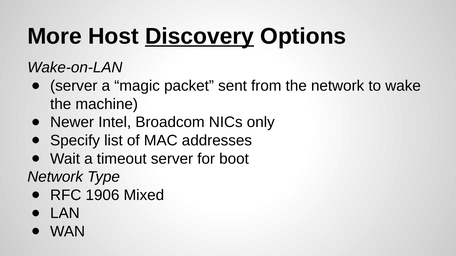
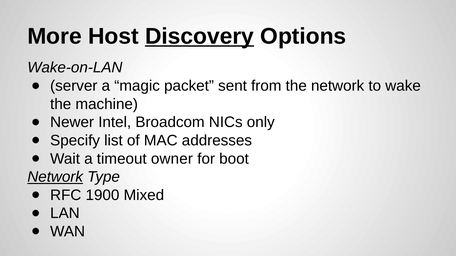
timeout server: server -> owner (172, 159)
Network underline: none -> present (55, 177)
1906: 1906 -> 1900 (102, 195)
